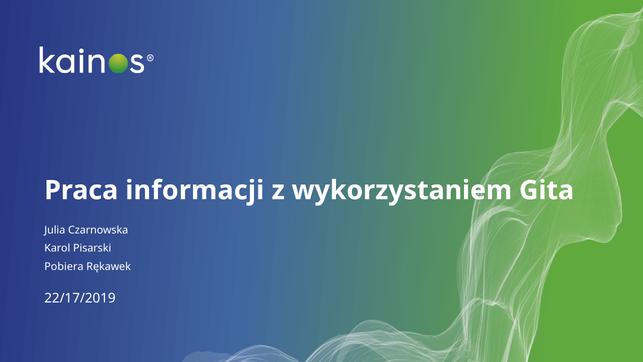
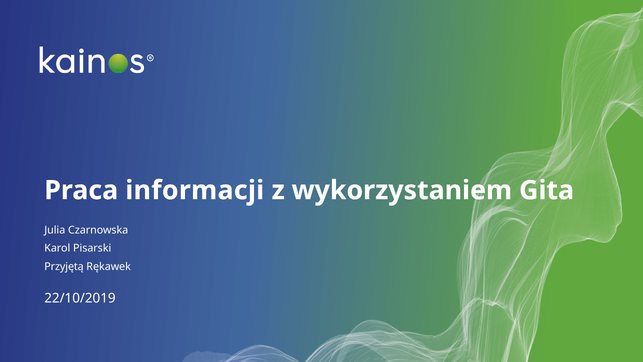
Pobiera: Pobiera -> Przyjętą (64, 267)
22/17/2019: 22/17/2019 -> 22/10/2019 (80, 298)
